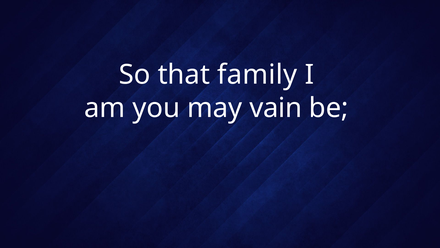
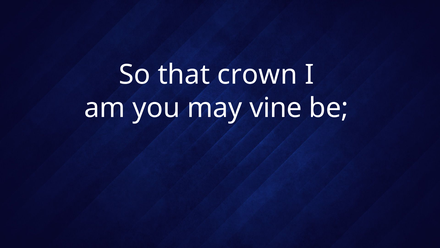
family: family -> crown (257, 75)
vain: vain -> vine (276, 108)
